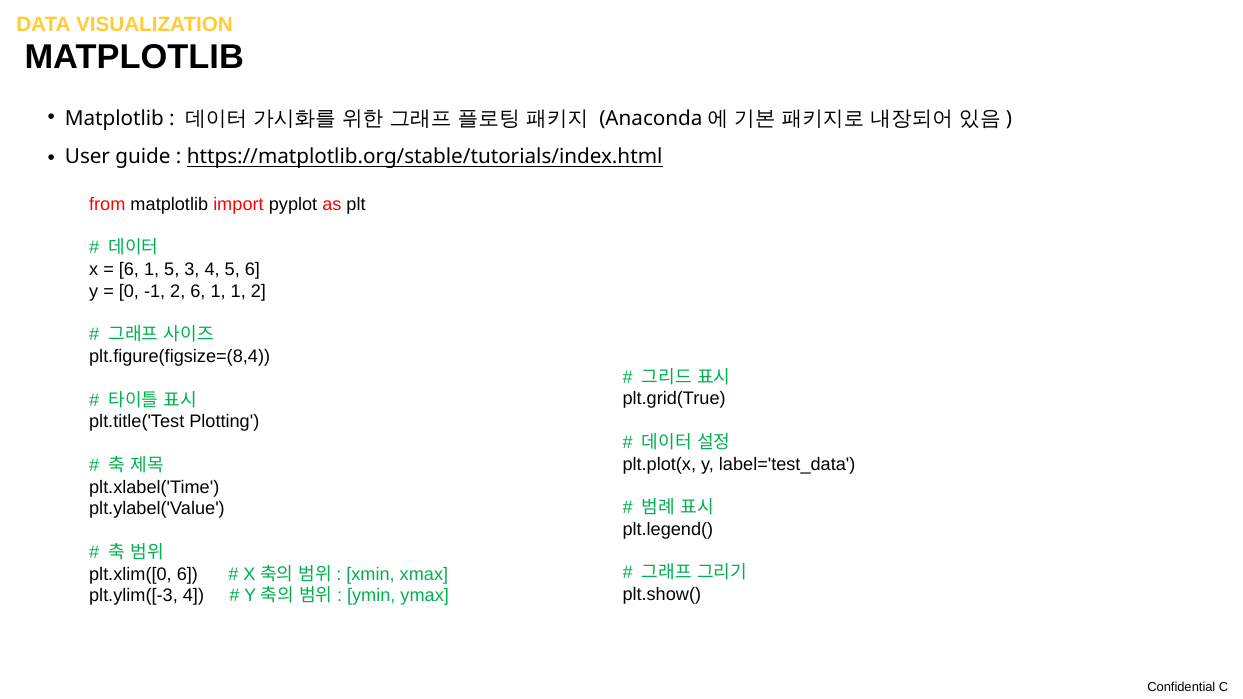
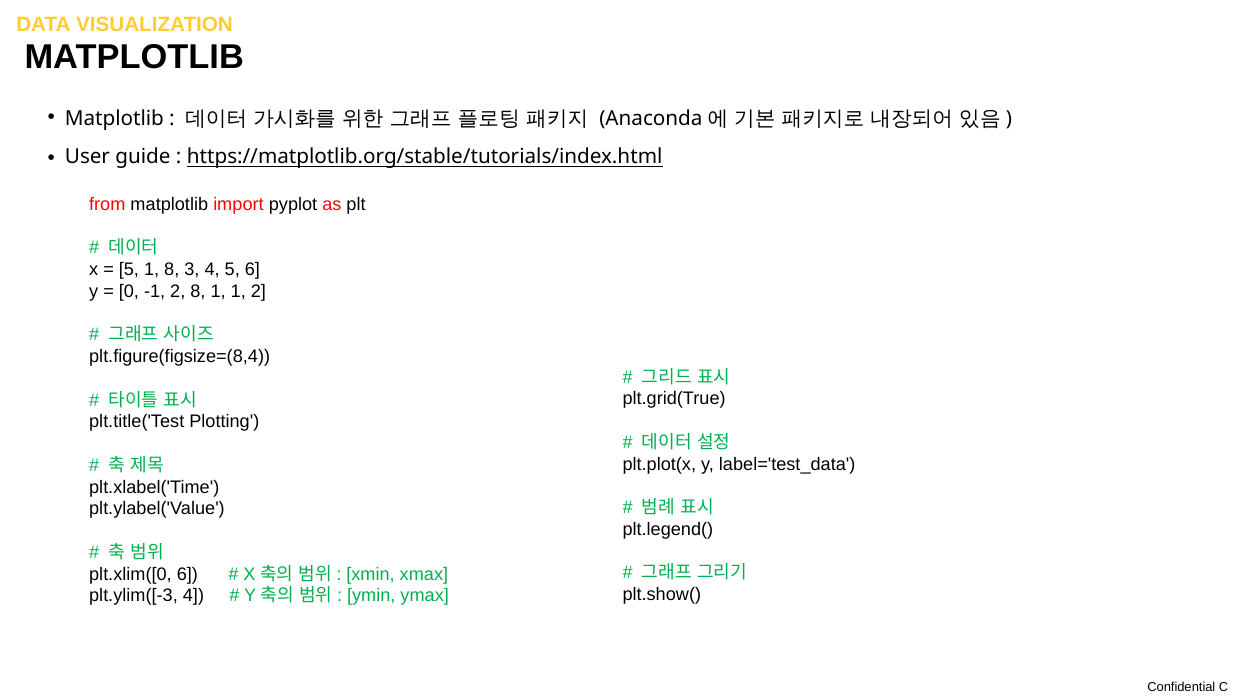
6: 6 -> 5 (129, 270)
1 5: 5 -> 8 (172, 270)
2 6: 6 -> 8 (198, 291)
